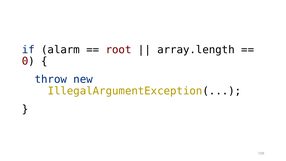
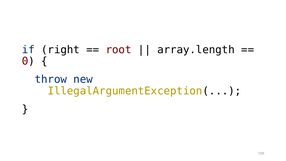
alarm: alarm -> right (60, 50)
